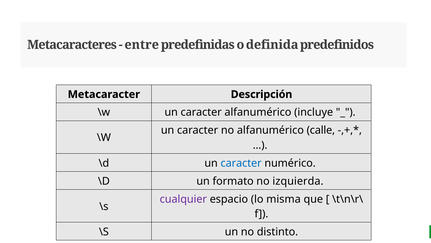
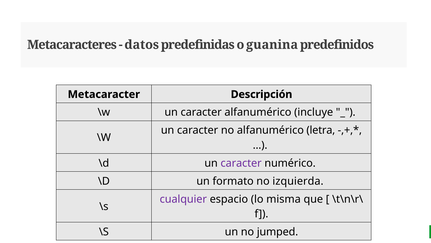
entre: entre -> datos (142, 45)
definida: definida -> guanina (272, 45)
calle: calle -> letra (321, 130)
caracter colour: blue -> purple (241, 163)
distinto: distinto -> jumped (278, 231)
